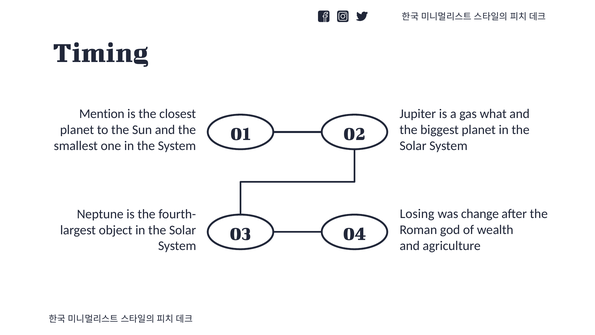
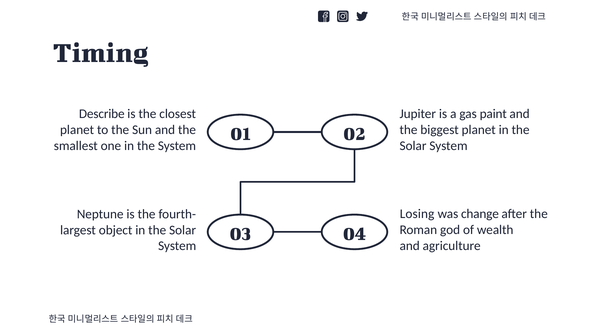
Mention: Mention -> Describe (102, 114)
what: what -> paint (493, 114)
